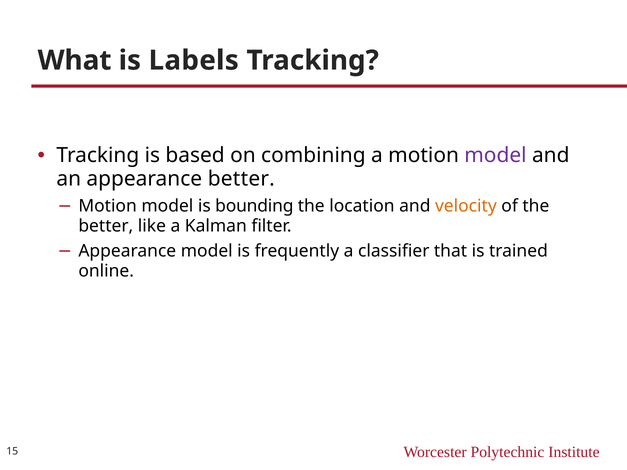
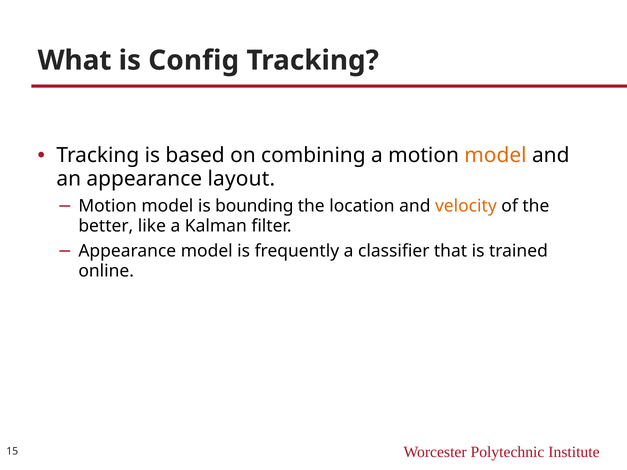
Labels: Labels -> Config (194, 60)
model colour: purple -> orange (495, 155)
appearance better: better -> layout (241, 179)
